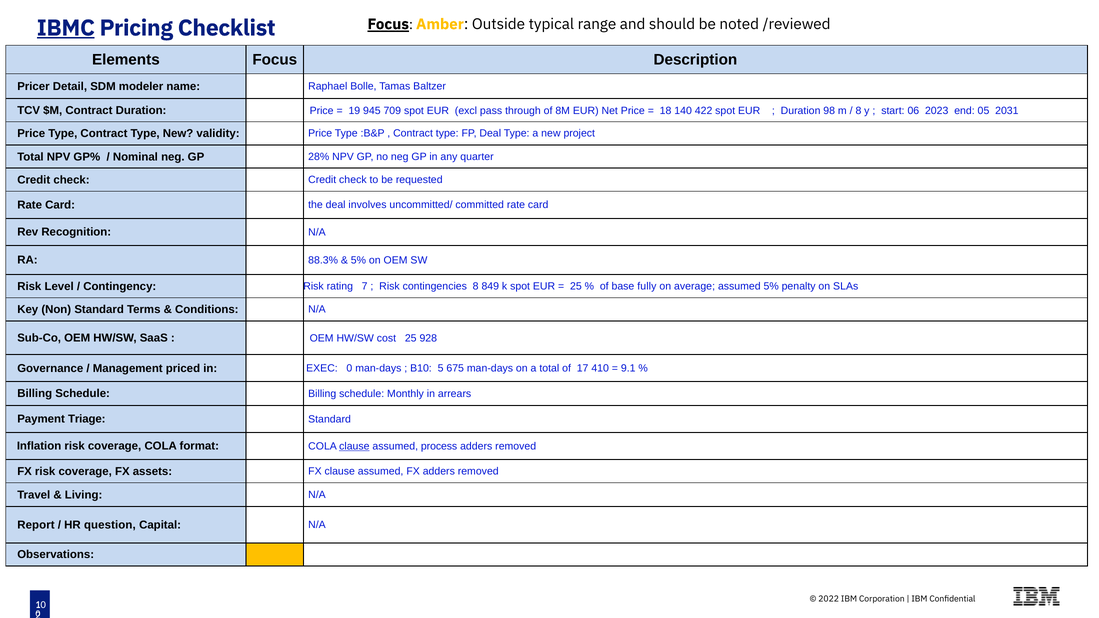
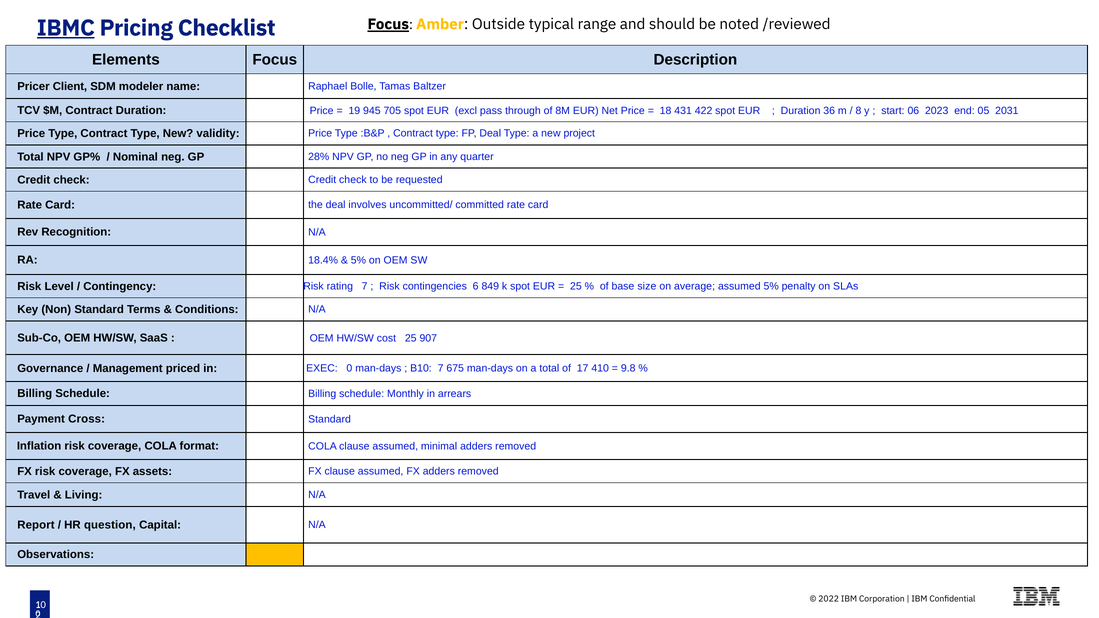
Detail: Detail -> Client (70, 86)
709: 709 -> 705 (392, 111)
140: 140 -> 431 (683, 111)
98: 98 -> 36 (829, 111)
88.3%: 88.3% -> 18.4% (323, 260)
contingencies 8: 8 -> 6 (476, 286)
fully: fully -> size (647, 286)
928: 928 -> 907 (428, 338)
B10 5: 5 -> 7 (441, 368)
9.1: 9.1 -> 9.8 (628, 368)
Triage: Triage -> Cross (87, 419)
clause underline: present -> none (354, 446)
process: process -> minimal (439, 446)
